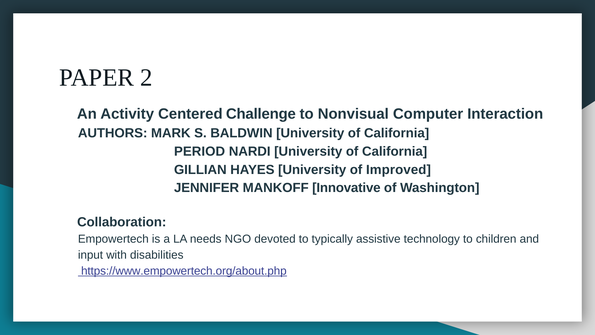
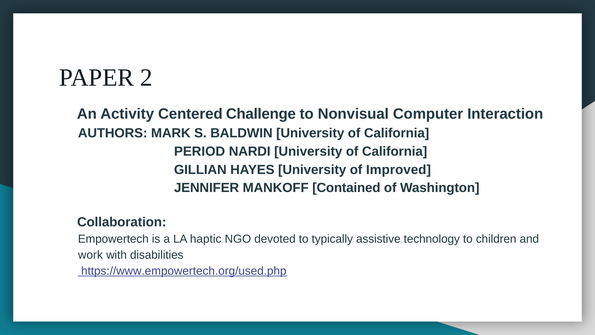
Innovative: Innovative -> Contained (346, 188)
needs: needs -> haptic (206, 239)
input: input -> work (90, 255)
https://www.empowertech.org/about.php: https://www.empowertech.org/about.php -> https://www.empowertech.org/used.php (184, 271)
